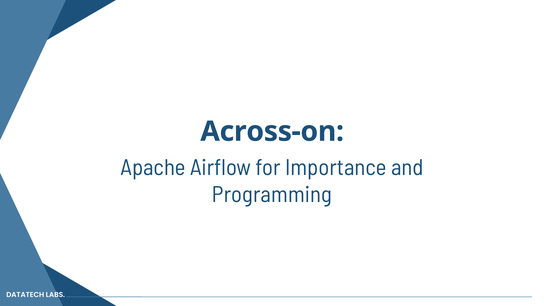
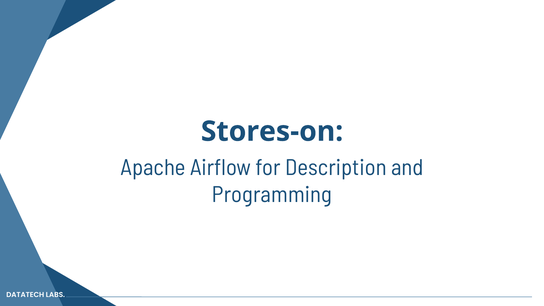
Across-on: Across-on -> Stores-on (272, 131)
Importance: Importance -> Description (336, 168)
